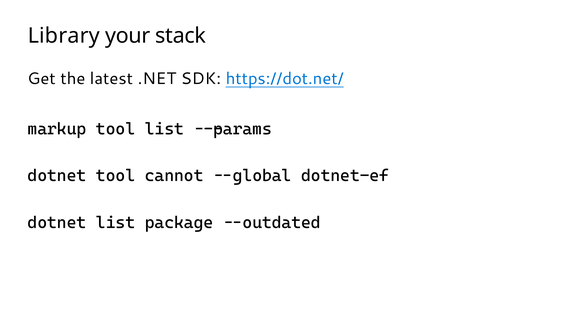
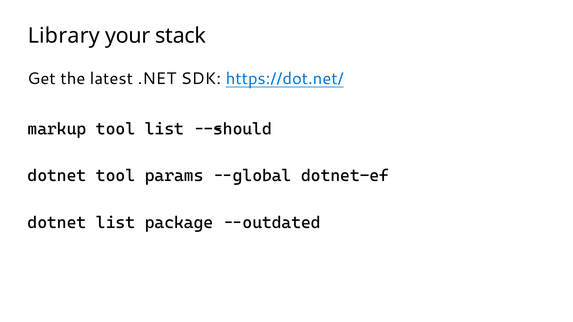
--params: --params -> --should (233, 129)
cannot: cannot -> params (174, 176)
